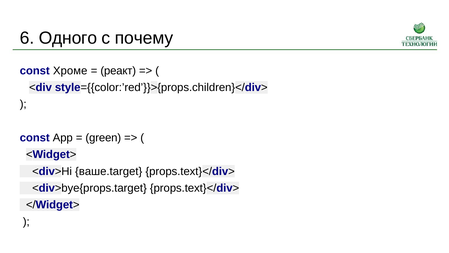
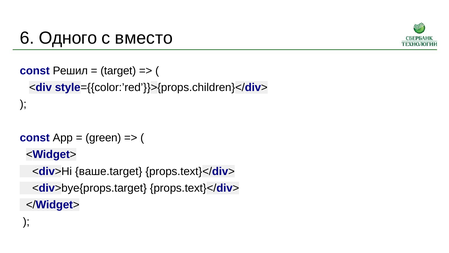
почему: почему -> вместо (144, 38)
Хроме: Хроме -> Решил (70, 71)
реакт: реакт -> target (118, 71)
